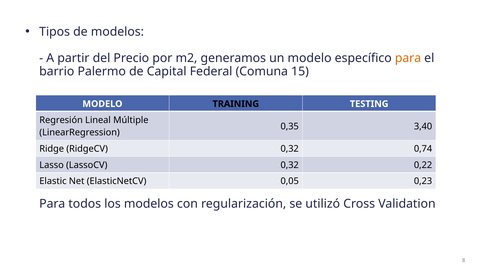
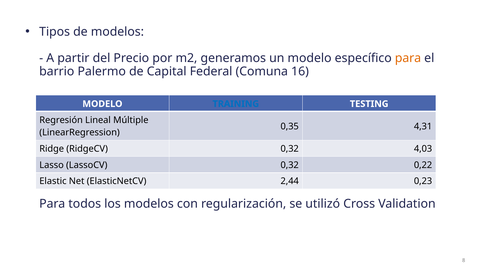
15: 15 -> 16 (300, 71)
TRAINING colour: black -> blue (236, 104)
3,40: 3,40 -> 4,31 (423, 126)
0,74: 0,74 -> 4,03 (423, 149)
0,05: 0,05 -> 2,44 (290, 181)
